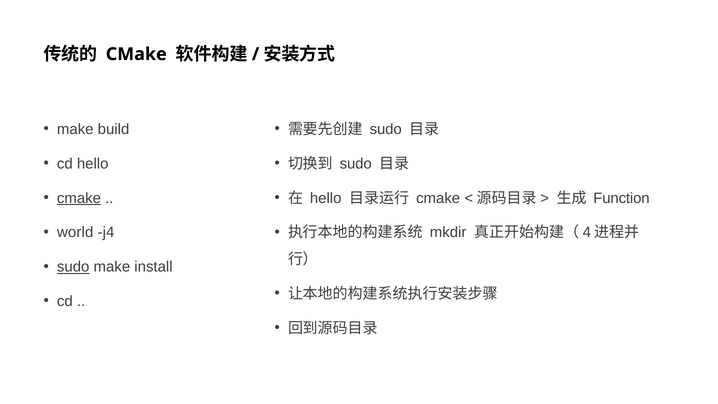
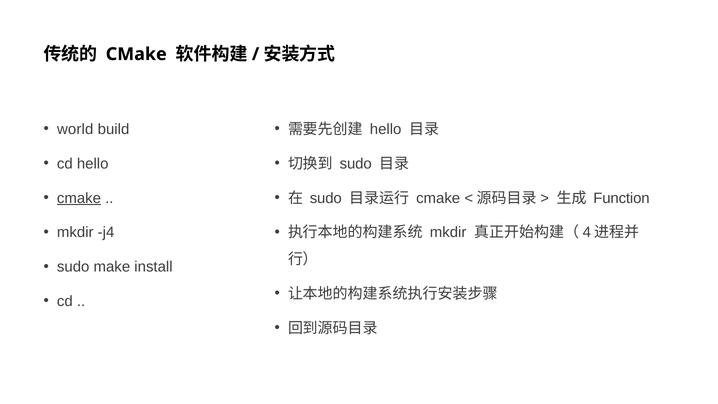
make: make -> world (75, 129)
sudo: sudo -> hello (386, 129)
hello: hello -> sudo (326, 198)
world: world -> mkdir (75, 232)
sudo underline: present -> none (73, 267)
